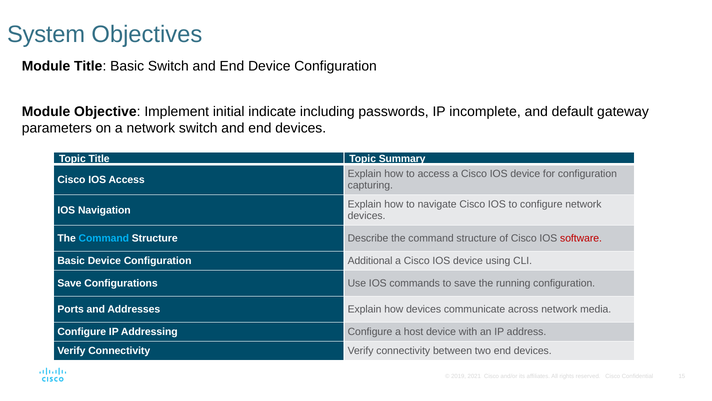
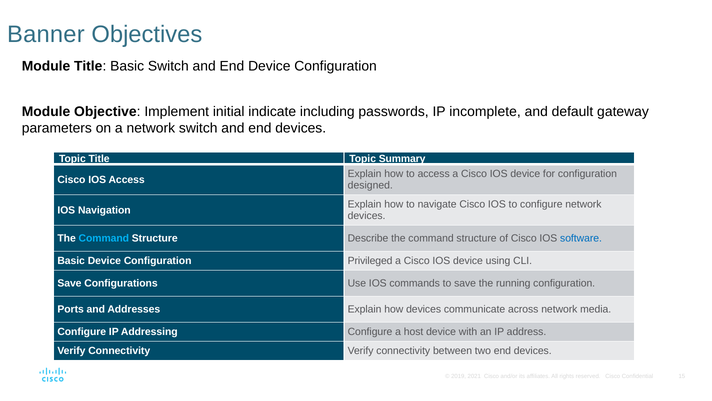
System: System -> Banner (46, 34)
capturing: capturing -> designed (370, 185)
software colour: red -> blue (581, 238)
Additional: Additional -> Privileged (370, 261)
